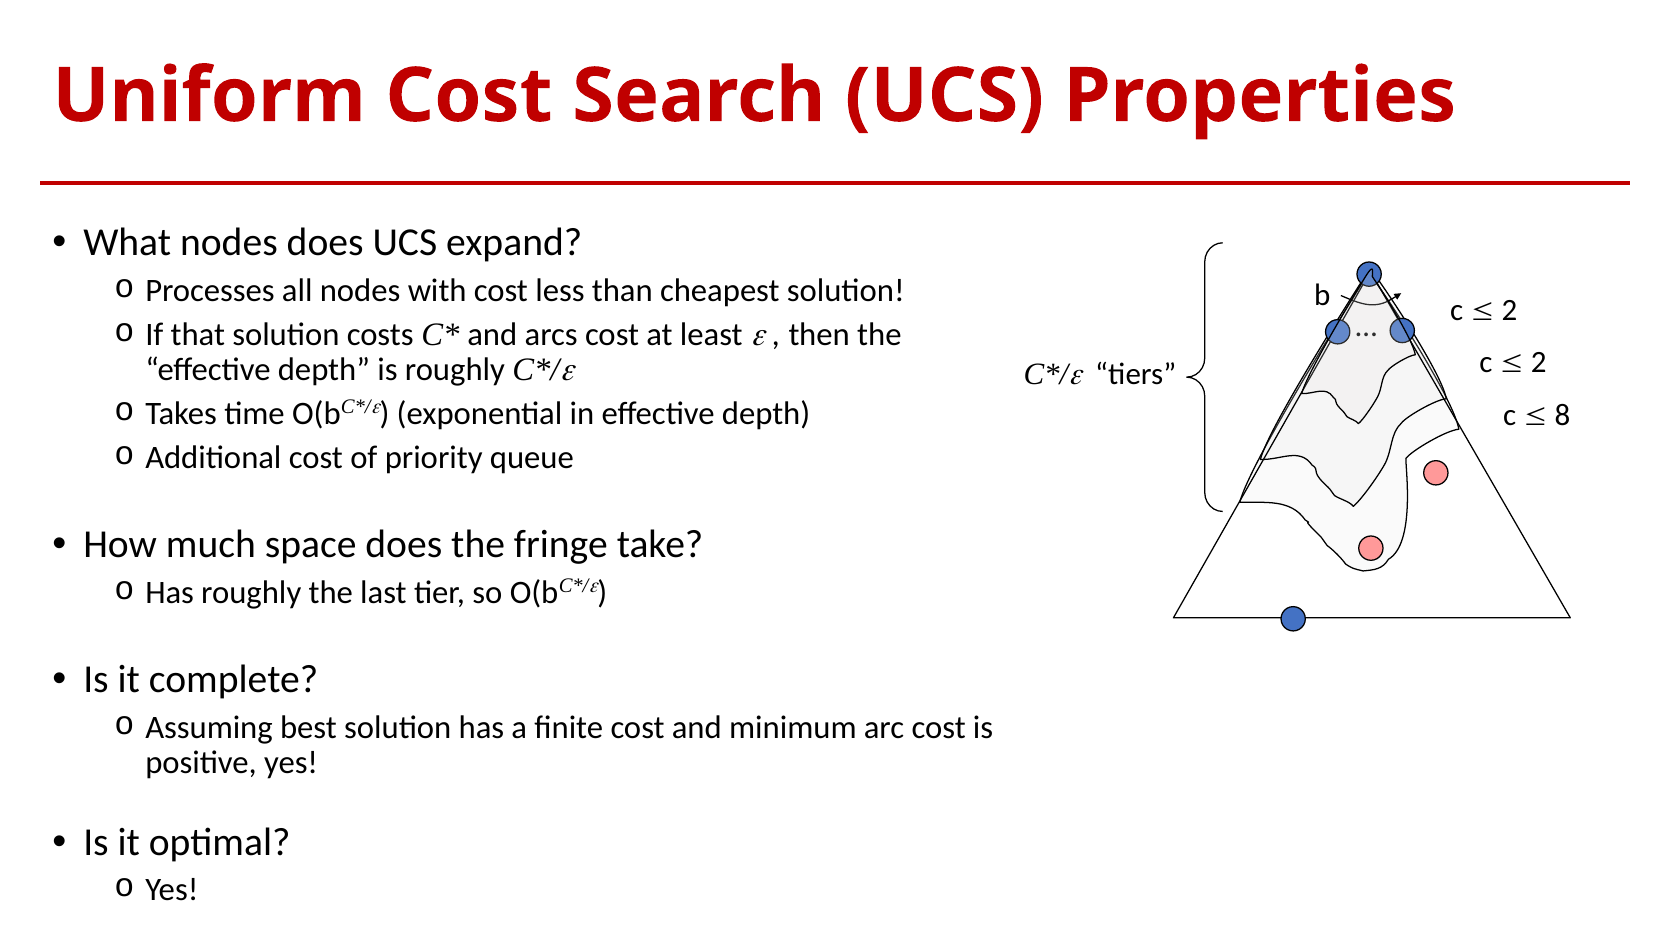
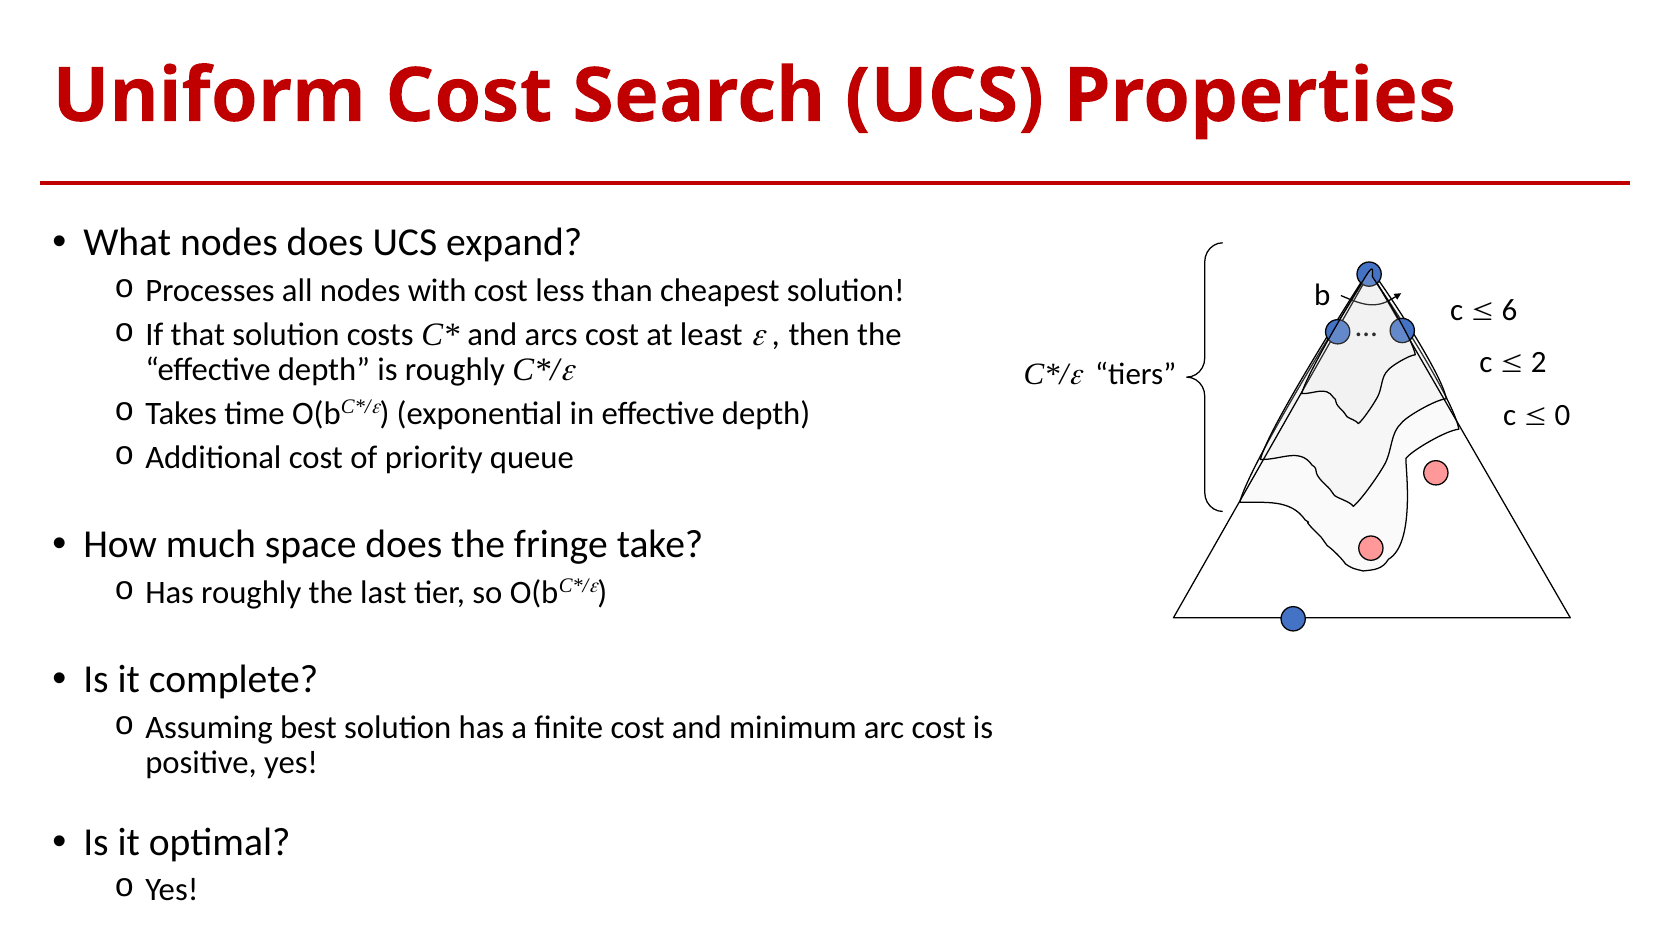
2: 2 -> 6 (1509, 311)
8: 8 -> 0 (1562, 415)
